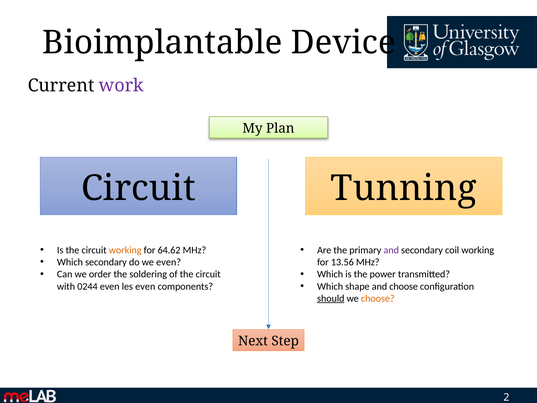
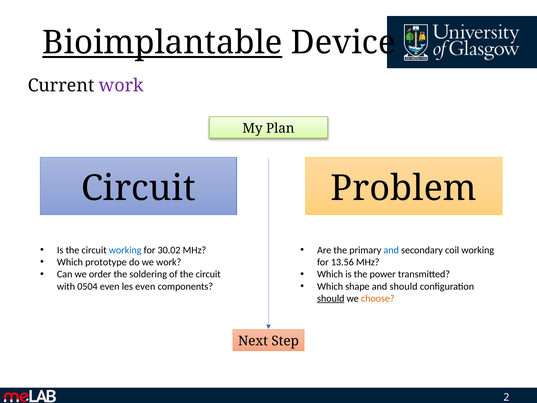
Bioimplantable underline: none -> present (162, 43)
Tunning: Tunning -> Problem (404, 188)
working colour: orange -> blue (125, 250)
64.62: 64.62 -> 30.02 (169, 250)
and colour: purple -> blue (391, 250)
Which secondary: secondary -> prototype (106, 262)
we even: even -> work (169, 262)
and choose: choose -> should (404, 286)
0244: 0244 -> 0504 (87, 286)
